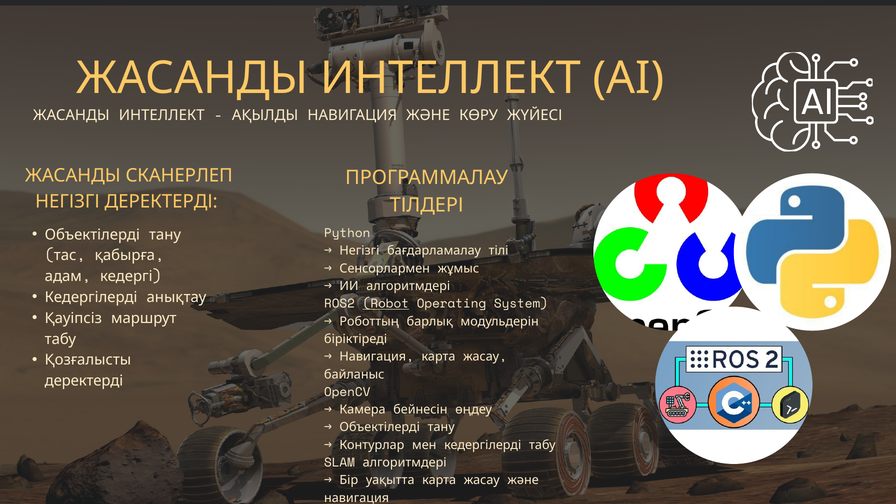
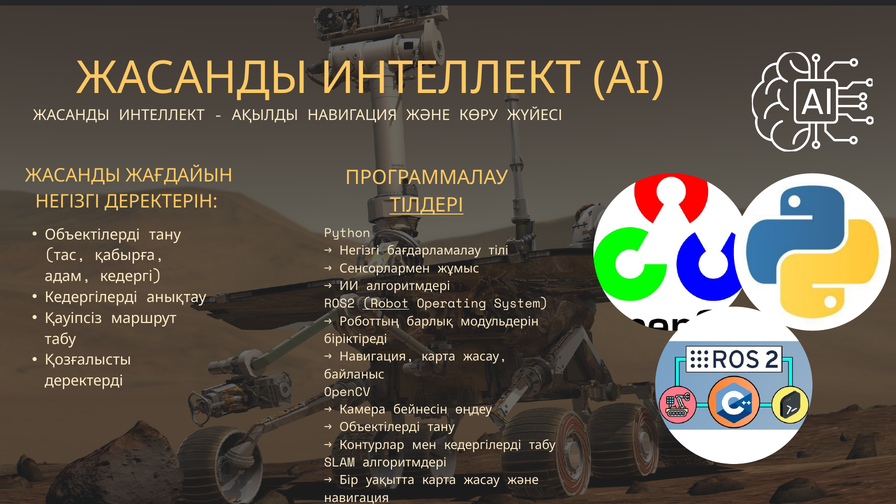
СКАНЕРЛЕП: СКАНЕРЛЕП -> ЖАҒДАЙЫН (179, 176)
НЕГІЗГІ ДЕРЕКТЕРДІ: ДЕРЕКТЕРДІ -> ДЕРЕКТЕРІН (161, 202)
ТІЛДЕРІ underline: none -> present (427, 205)
